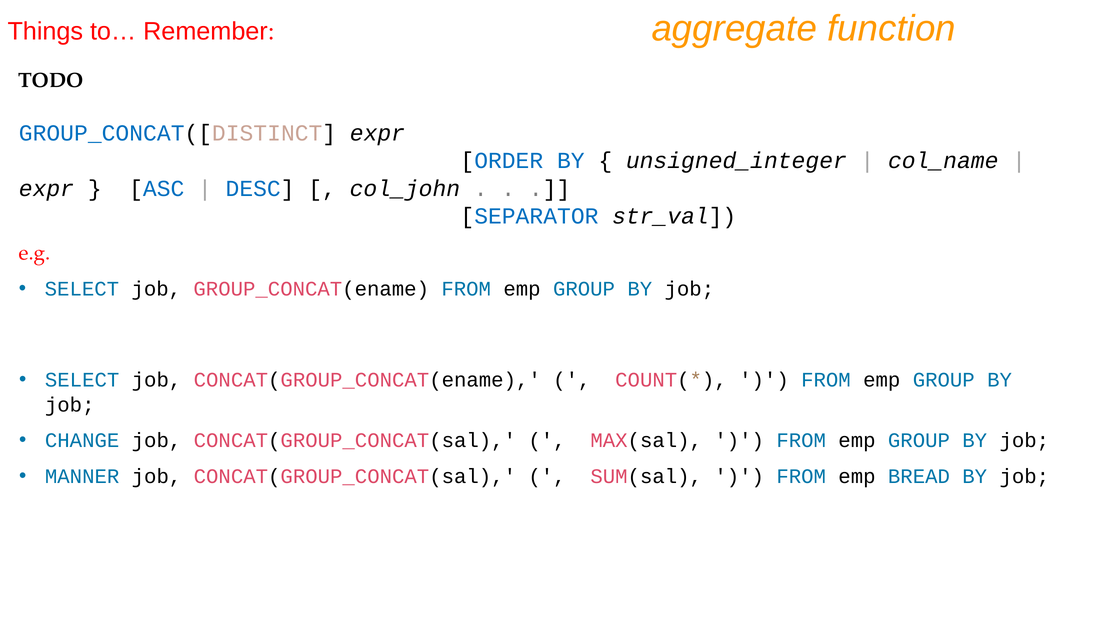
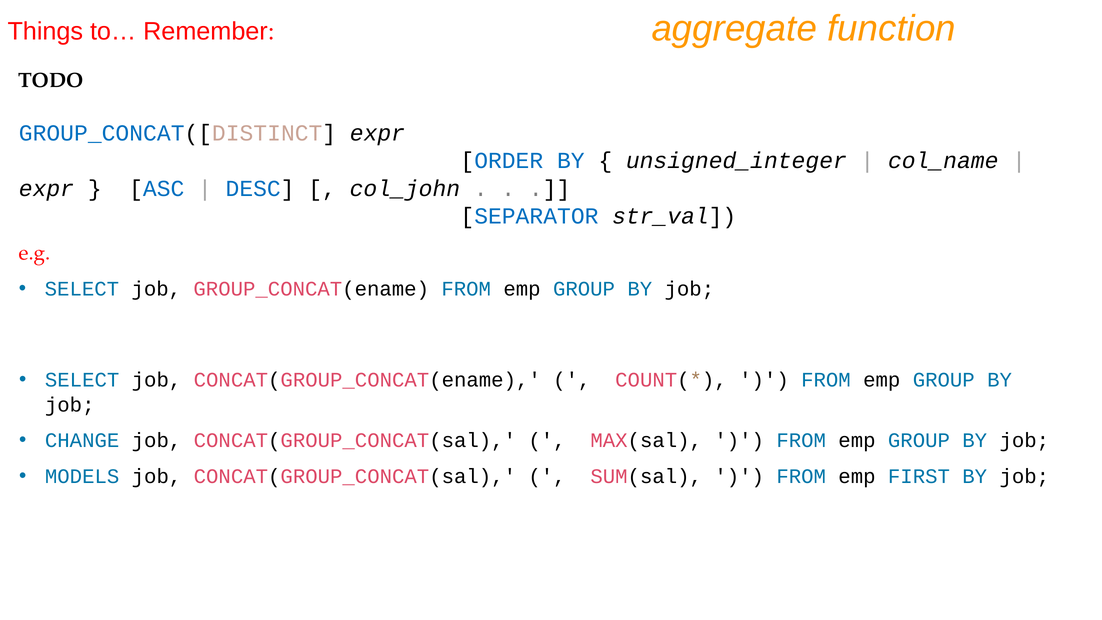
MANNER: MANNER -> MODELS (82, 476)
BREAD: BREAD -> FIRST (919, 476)
